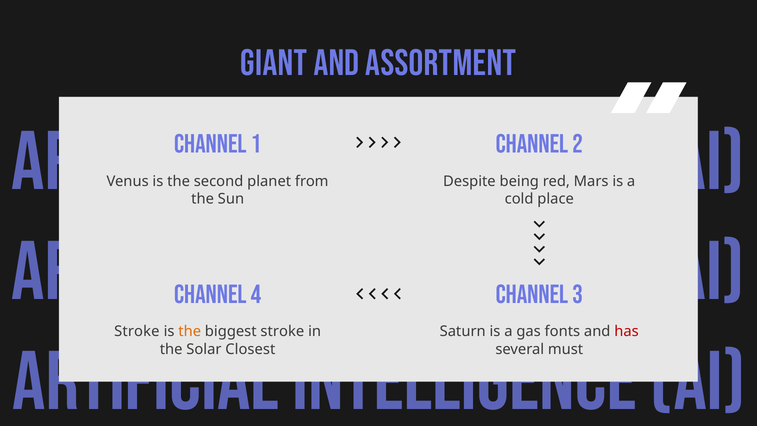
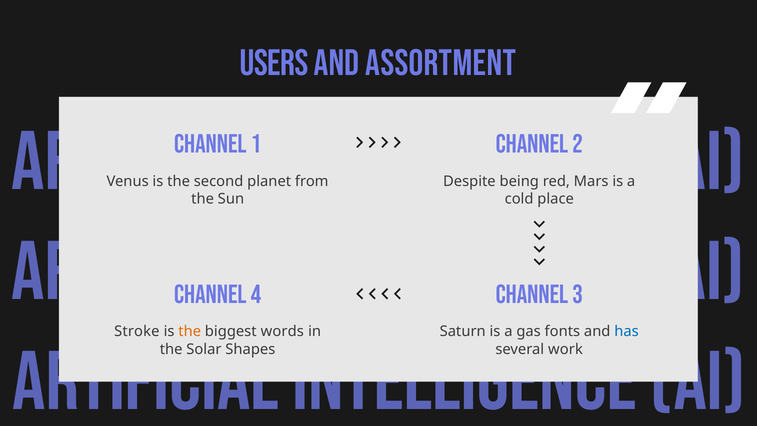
GIANT: GIANT -> USERS (274, 63)
biggest stroke: stroke -> words (282, 331)
has colour: red -> blue (627, 331)
Closest: Closest -> Shapes (250, 349)
must: must -> work (565, 349)
